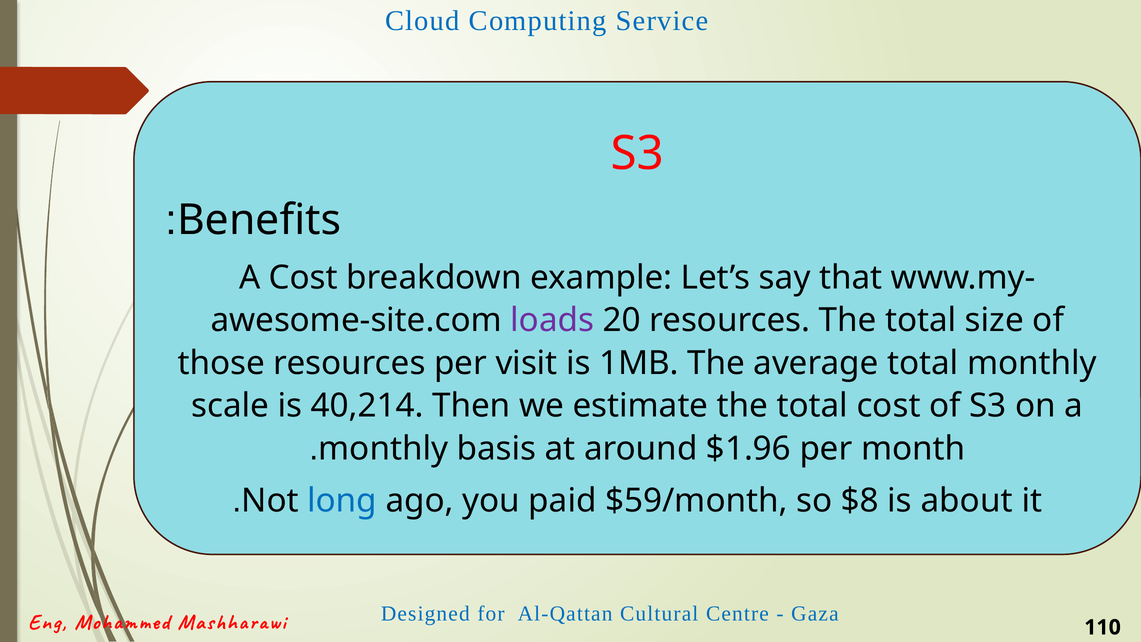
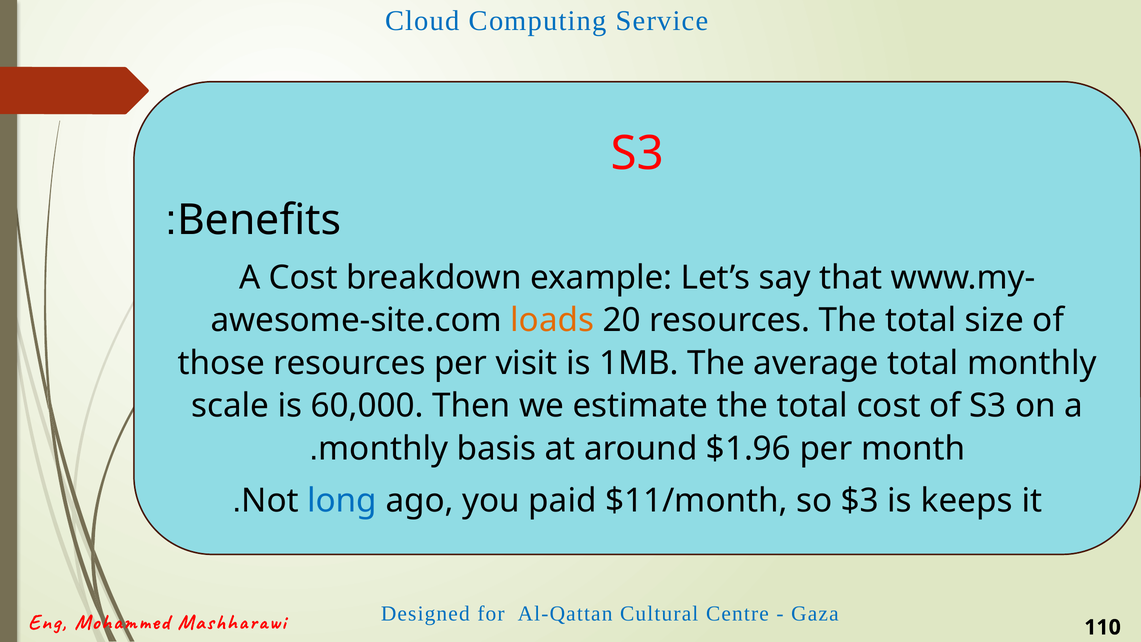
loads colour: purple -> orange (552, 320)
40,214: 40,214 -> 60,000 (367, 406)
$59/month: $59/month -> $11/month (696, 501)
$8: $8 -> $3 (860, 501)
about: about -> keeps (967, 501)
